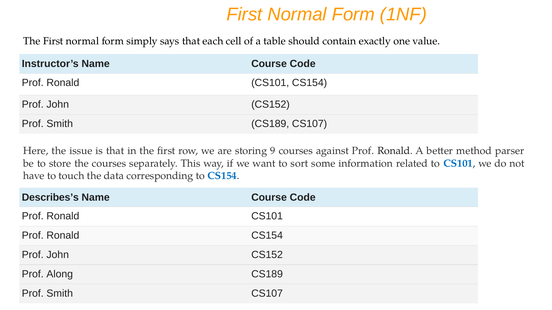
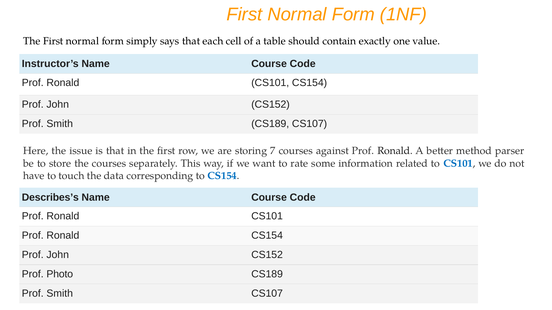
9: 9 -> 7 (273, 151)
sort: sort -> rate (299, 164)
Along: Along -> Photo (60, 275)
